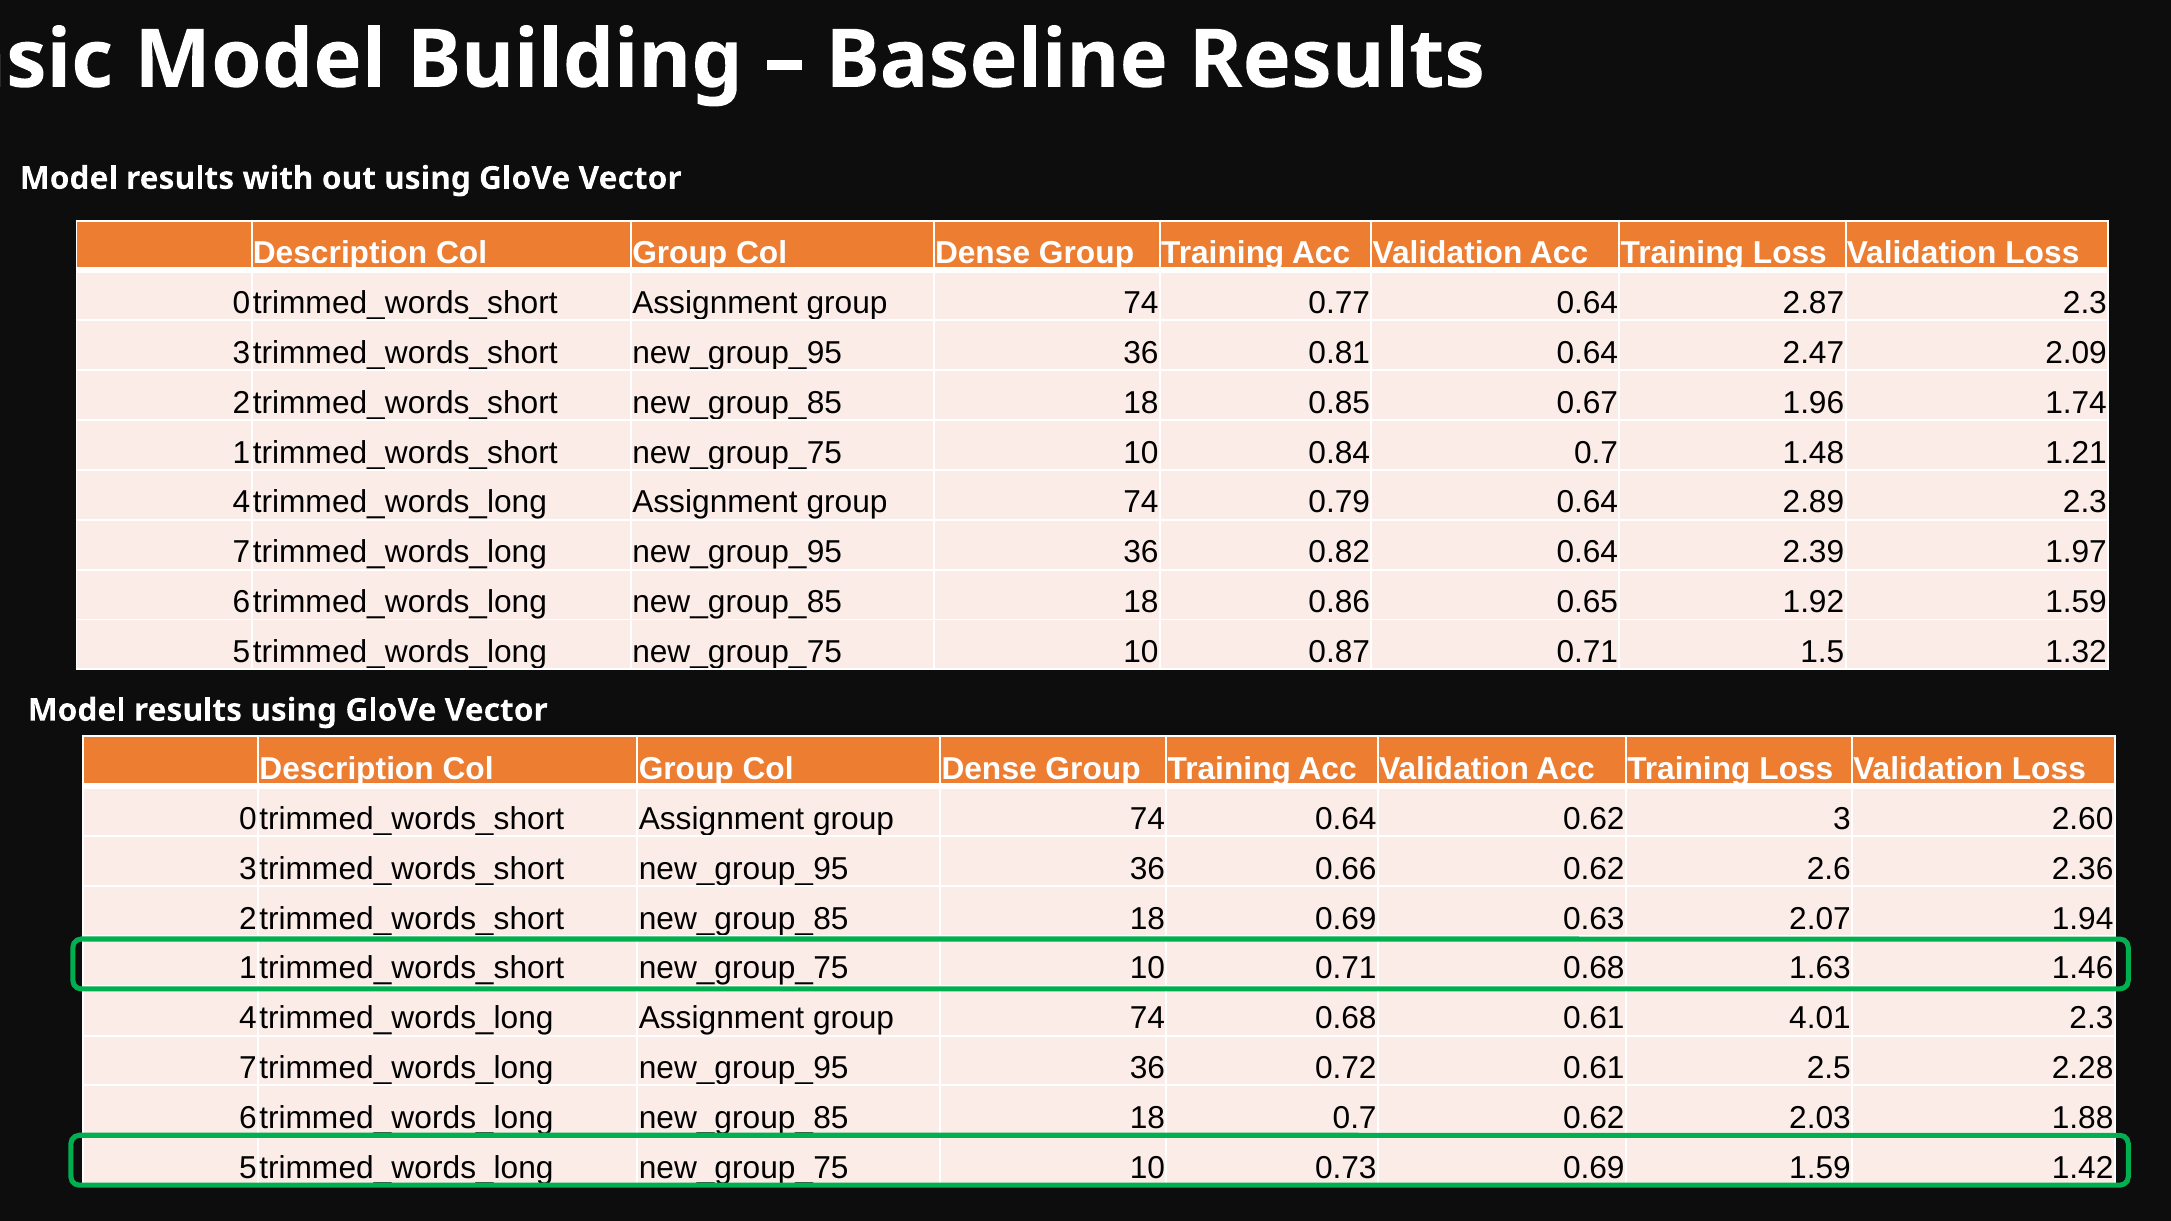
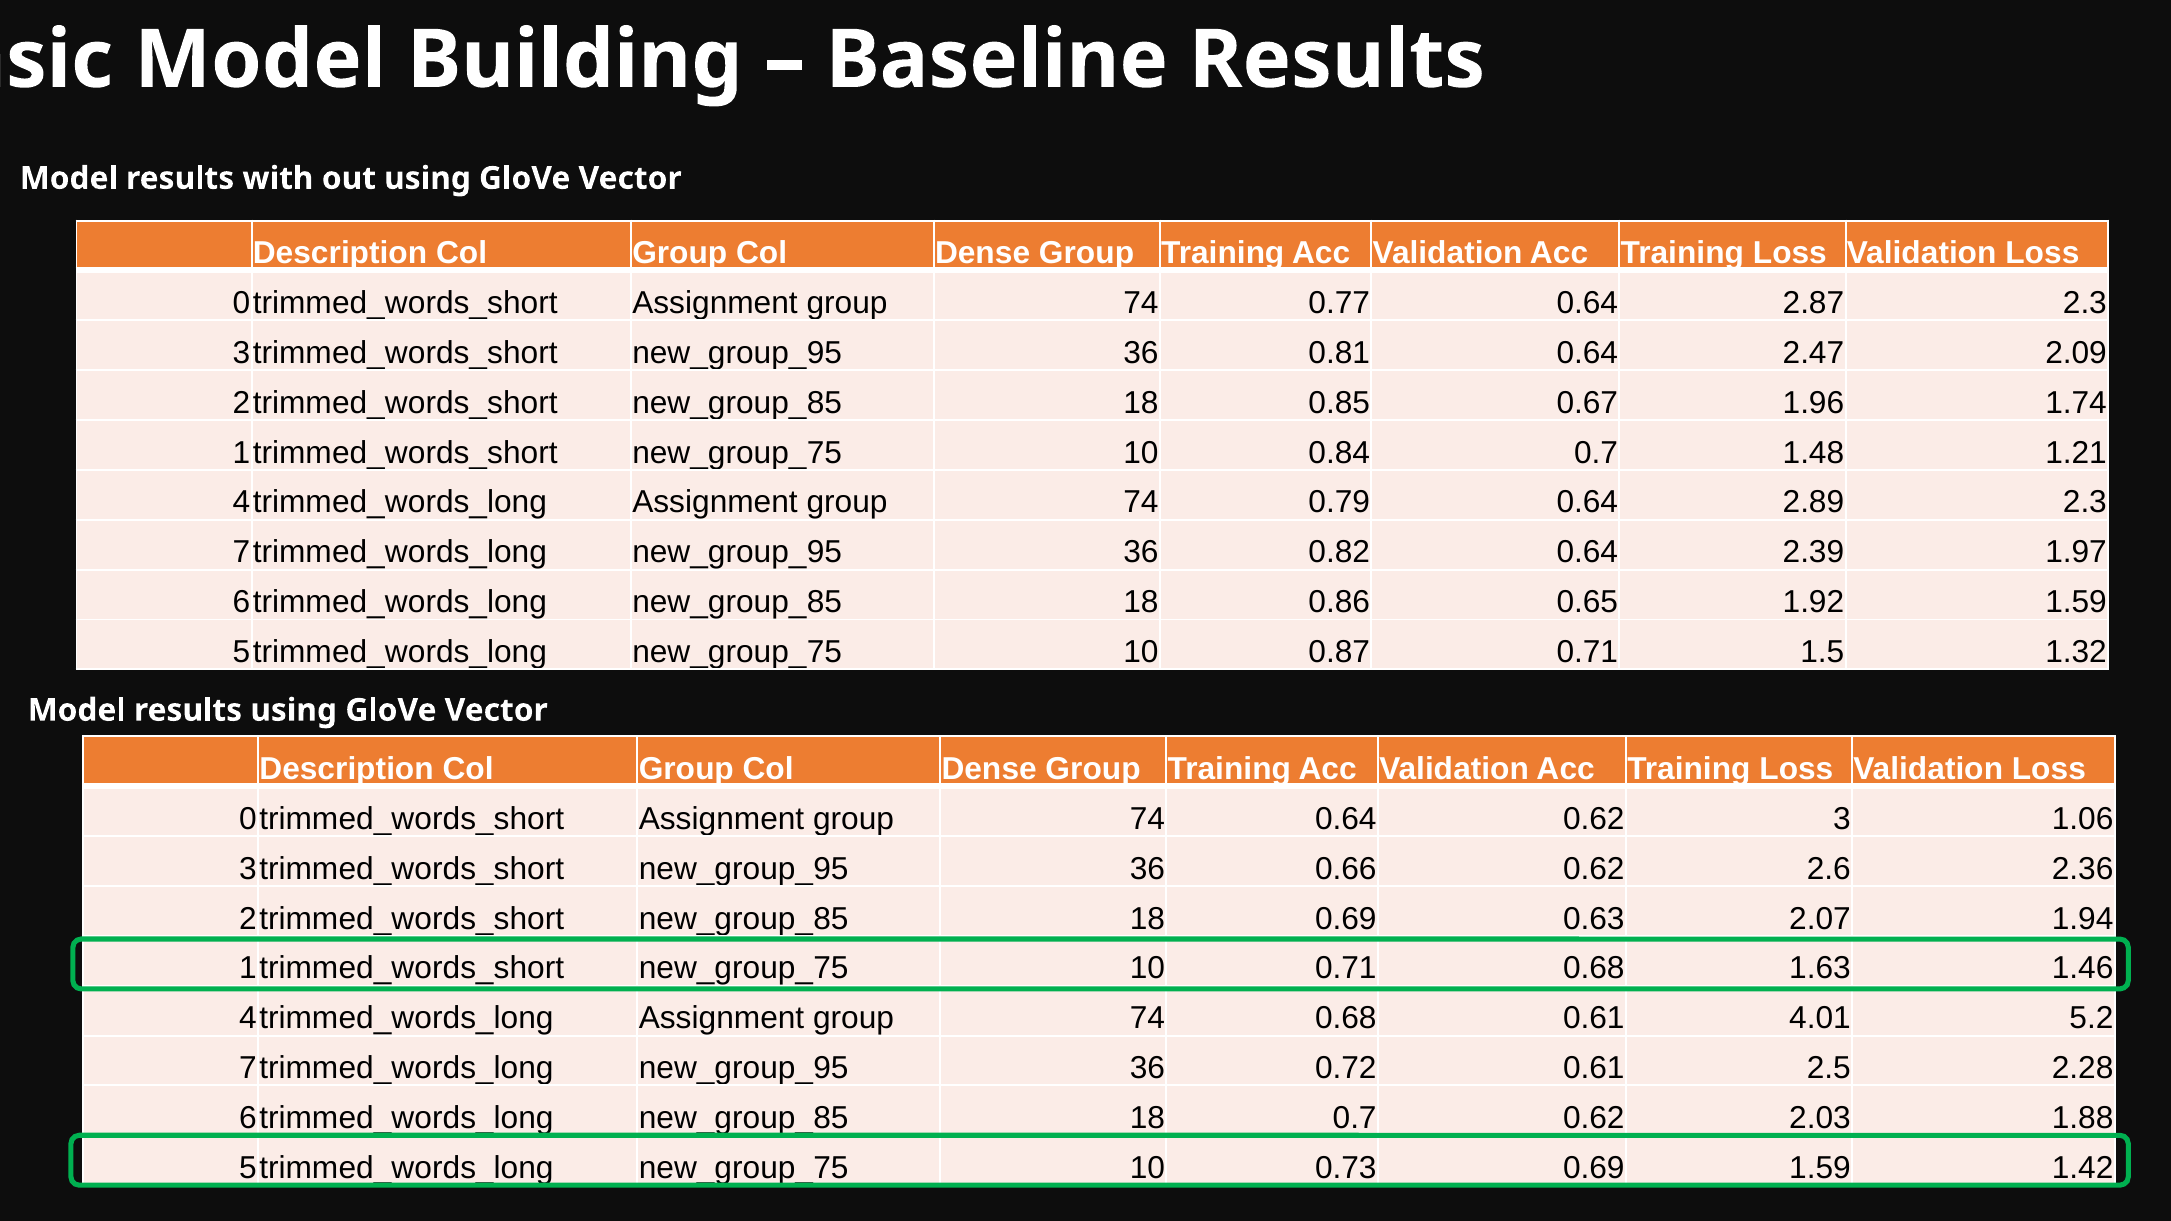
2.60: 2.60 -> 1.06 (2083, 819)
4.01 2.3: 2.3 -> 5.2 (2091, 1018)
